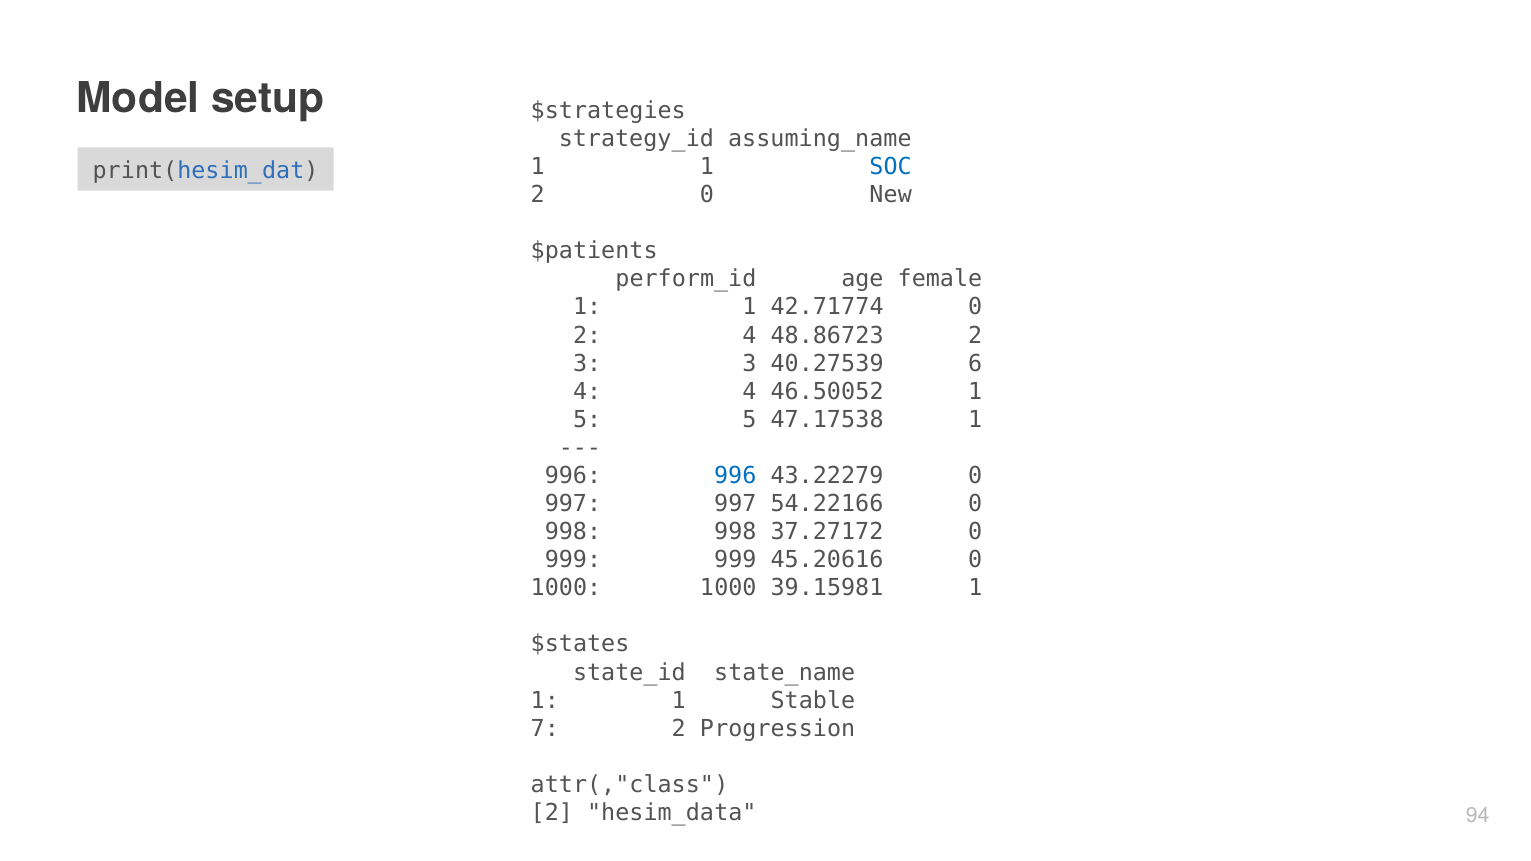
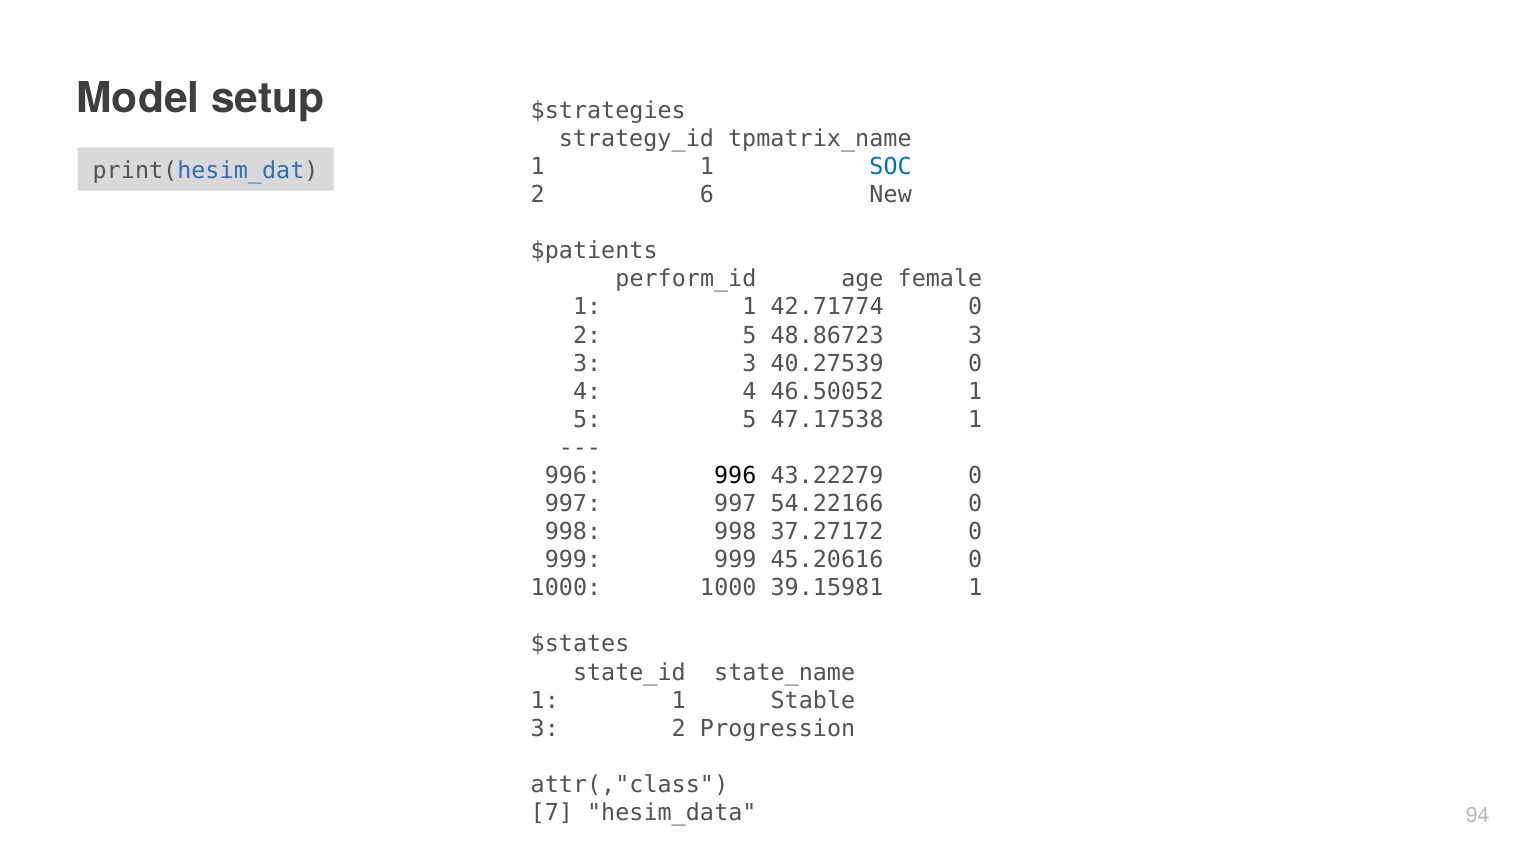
assuming_name: assuming_name -> tpmatrix_name (820, 139)
2 0: 0 -> 6 (707, 195)
2 4: 4 -> 5 (749, 335)
48.86723 2: 2 -> 3 (975, 335)
40.27539 6: 6 -> 0 (975, 364)
996 colour: blue -> black (735, 476)
7: 7 -> 3 (545, 729)
2: 2 -> 7 (552, 813)
